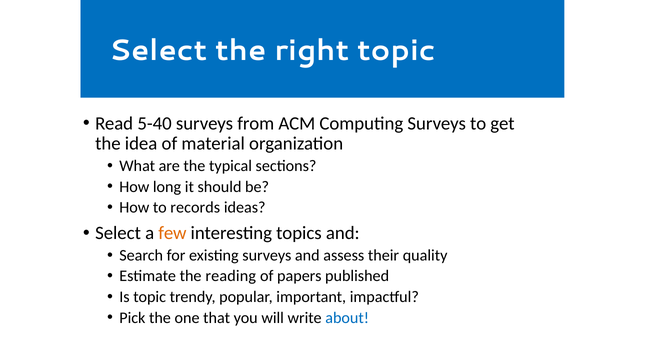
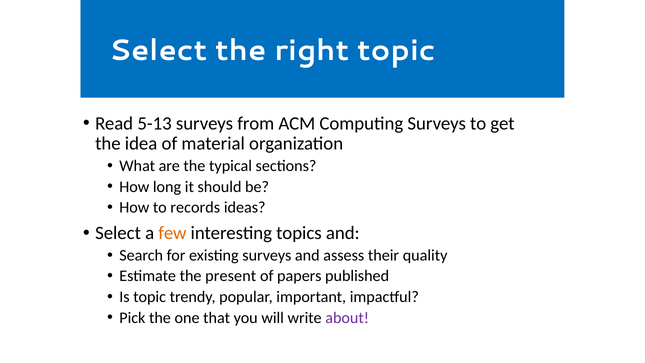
5-40: 5-40 -> 5-13 (155, 123)
reading: reading -> present (231, 276)
about colour: blue -> purple (347, 318)
